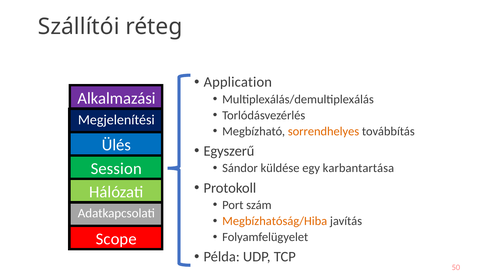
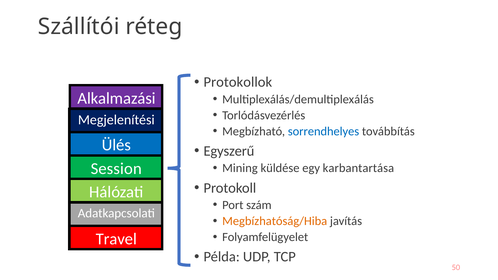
Application: Application -> Protokollok (238, 82)
sorrendhelyes colour: orange -> blue (324, 131)
Sándor: Sándor -> Mining (240, 168)
Scope: Scope -> Travel (116, 239)
